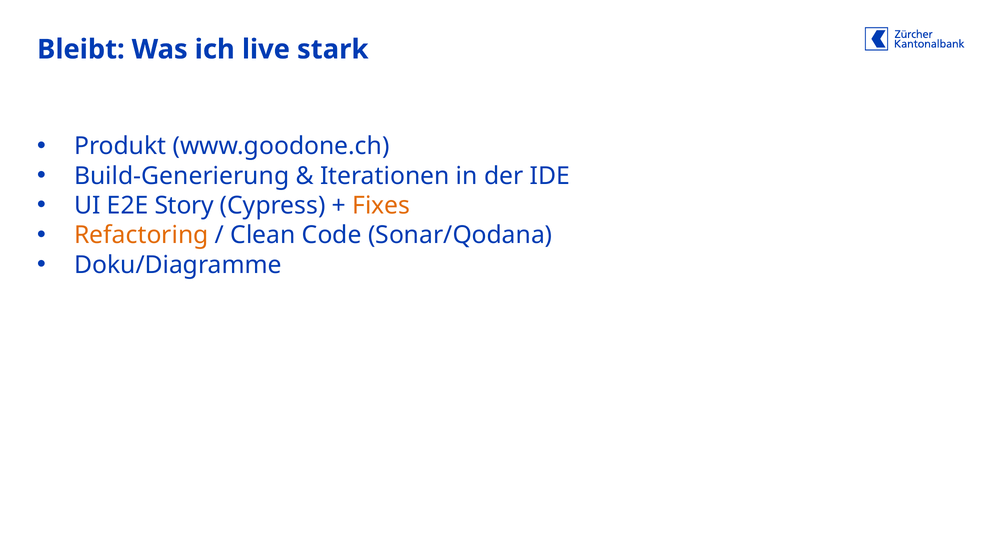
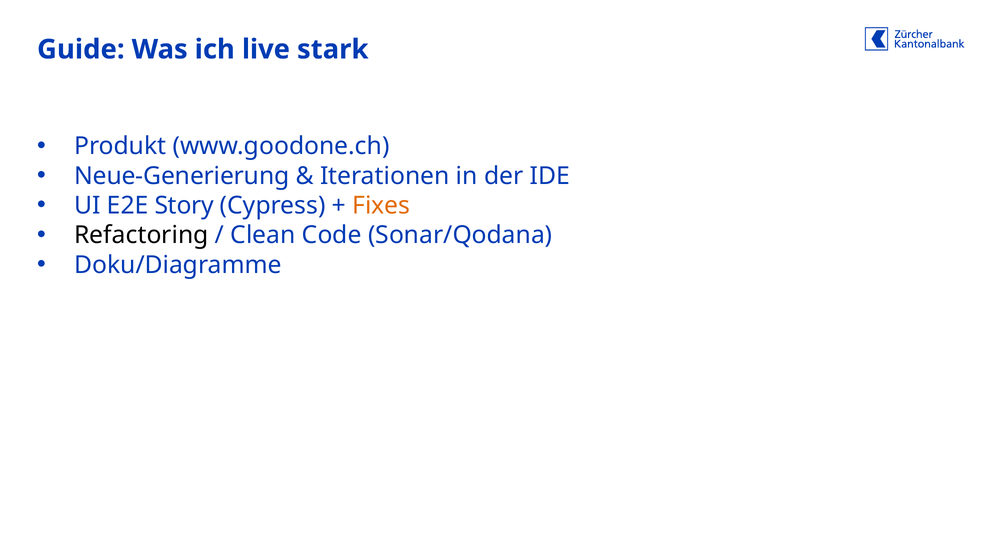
Bleibt: Bleibt -> Guide (81, 49)
Build-Generierung: Build-Generierung -> Neue-Generierung (182, 176)
Refactoring colour: orange -> black (141, 235)
